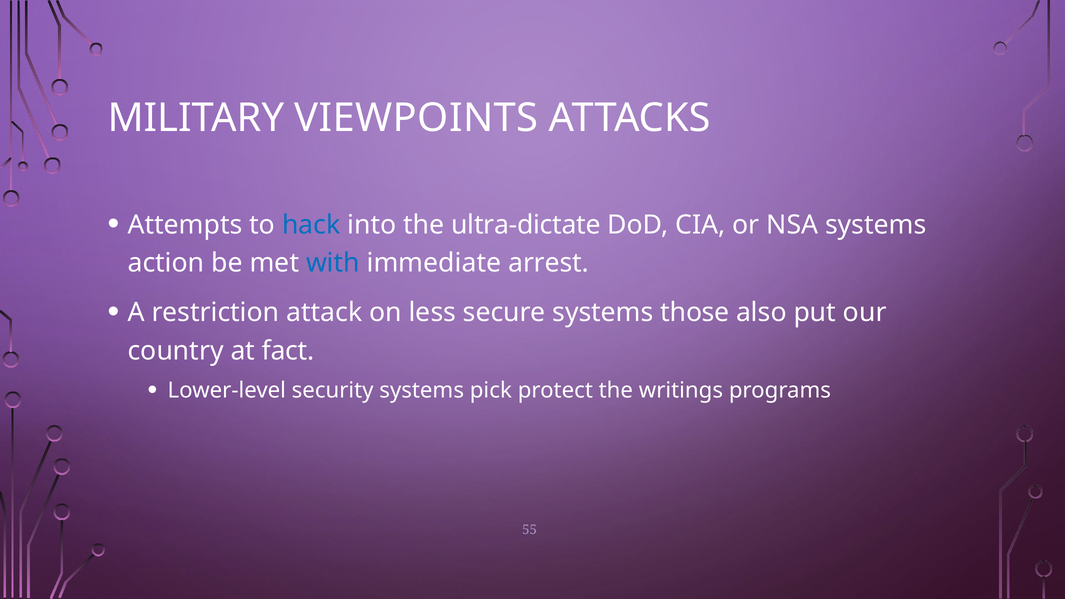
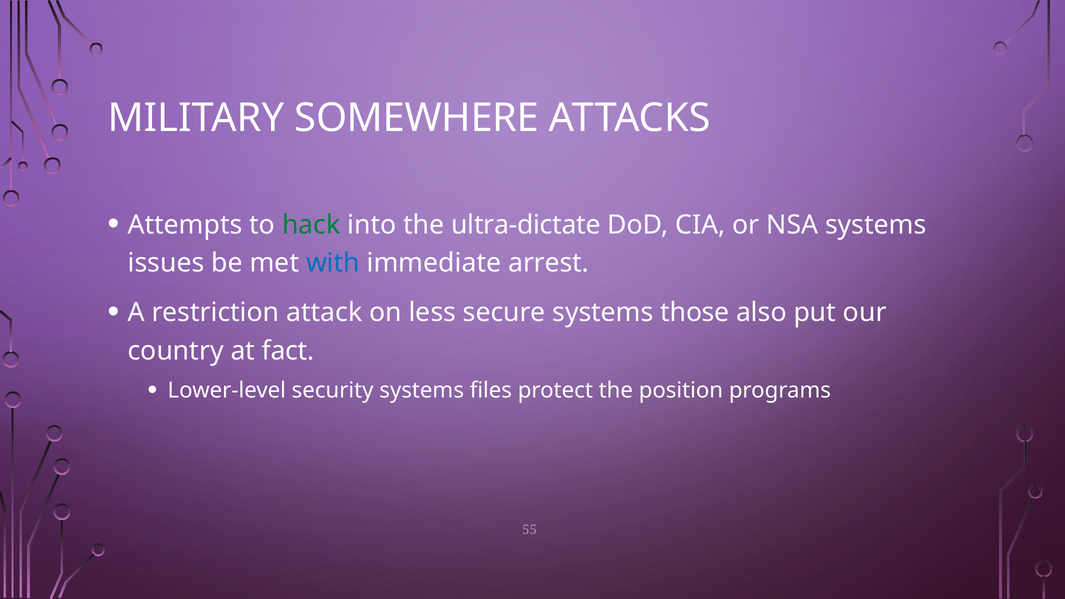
VIEWPOINTS: VIEWPOINTS -> SOMEWHERE (417, 118)
hack colour: blue -> green (311, 225)
action: action -> issues (166, 263)
pick: pick -> files (491, 391)
writings: writings -> position (681, 391)
